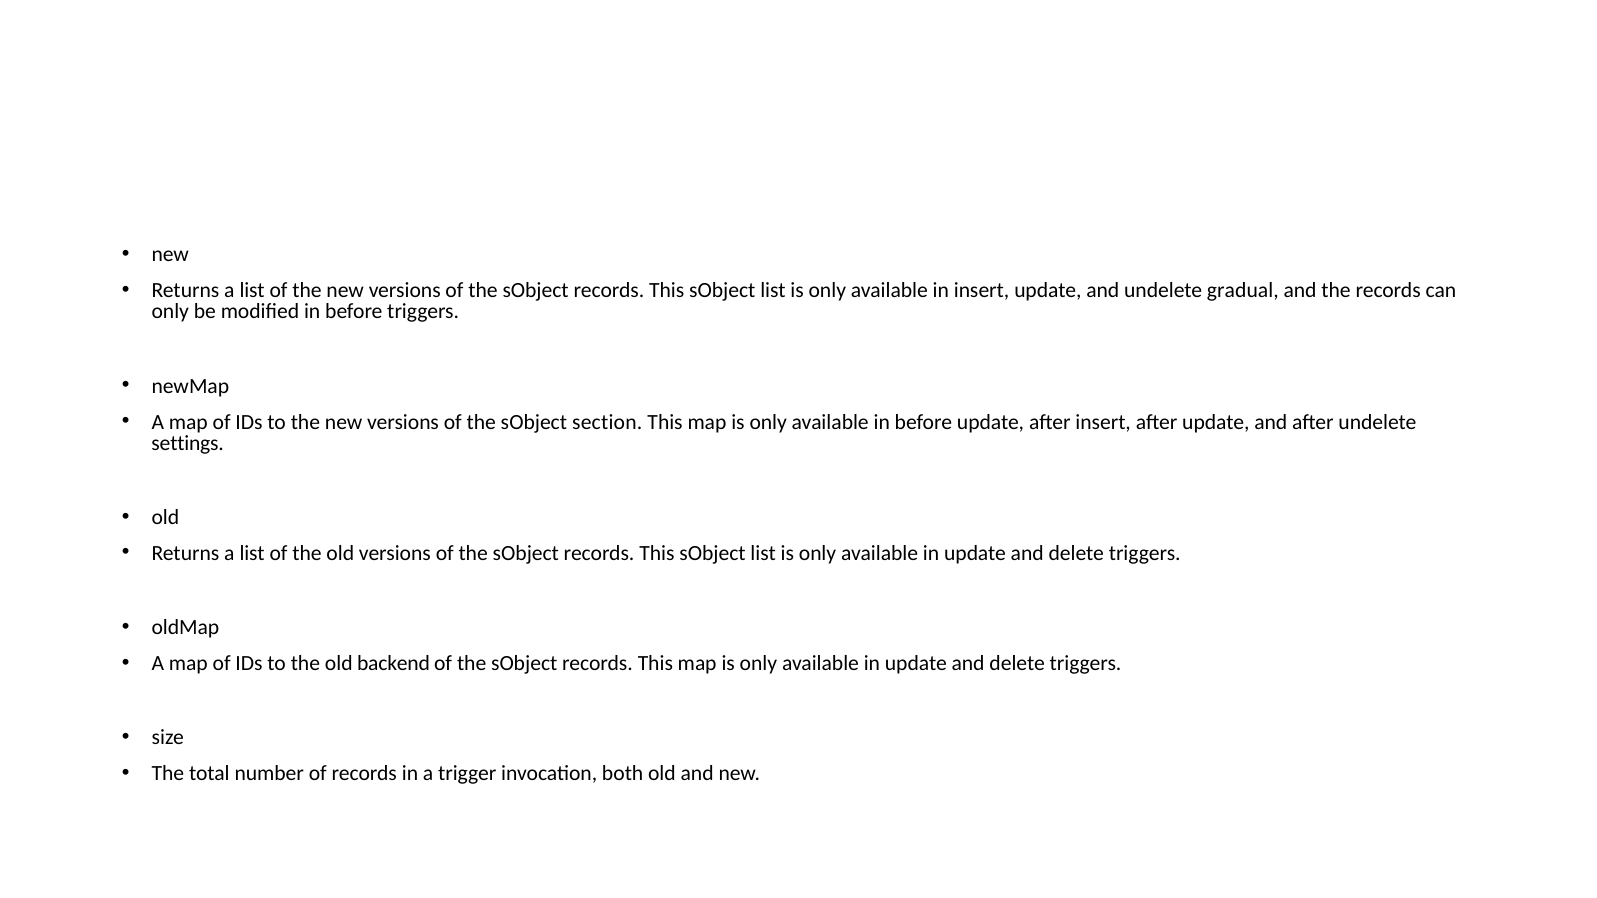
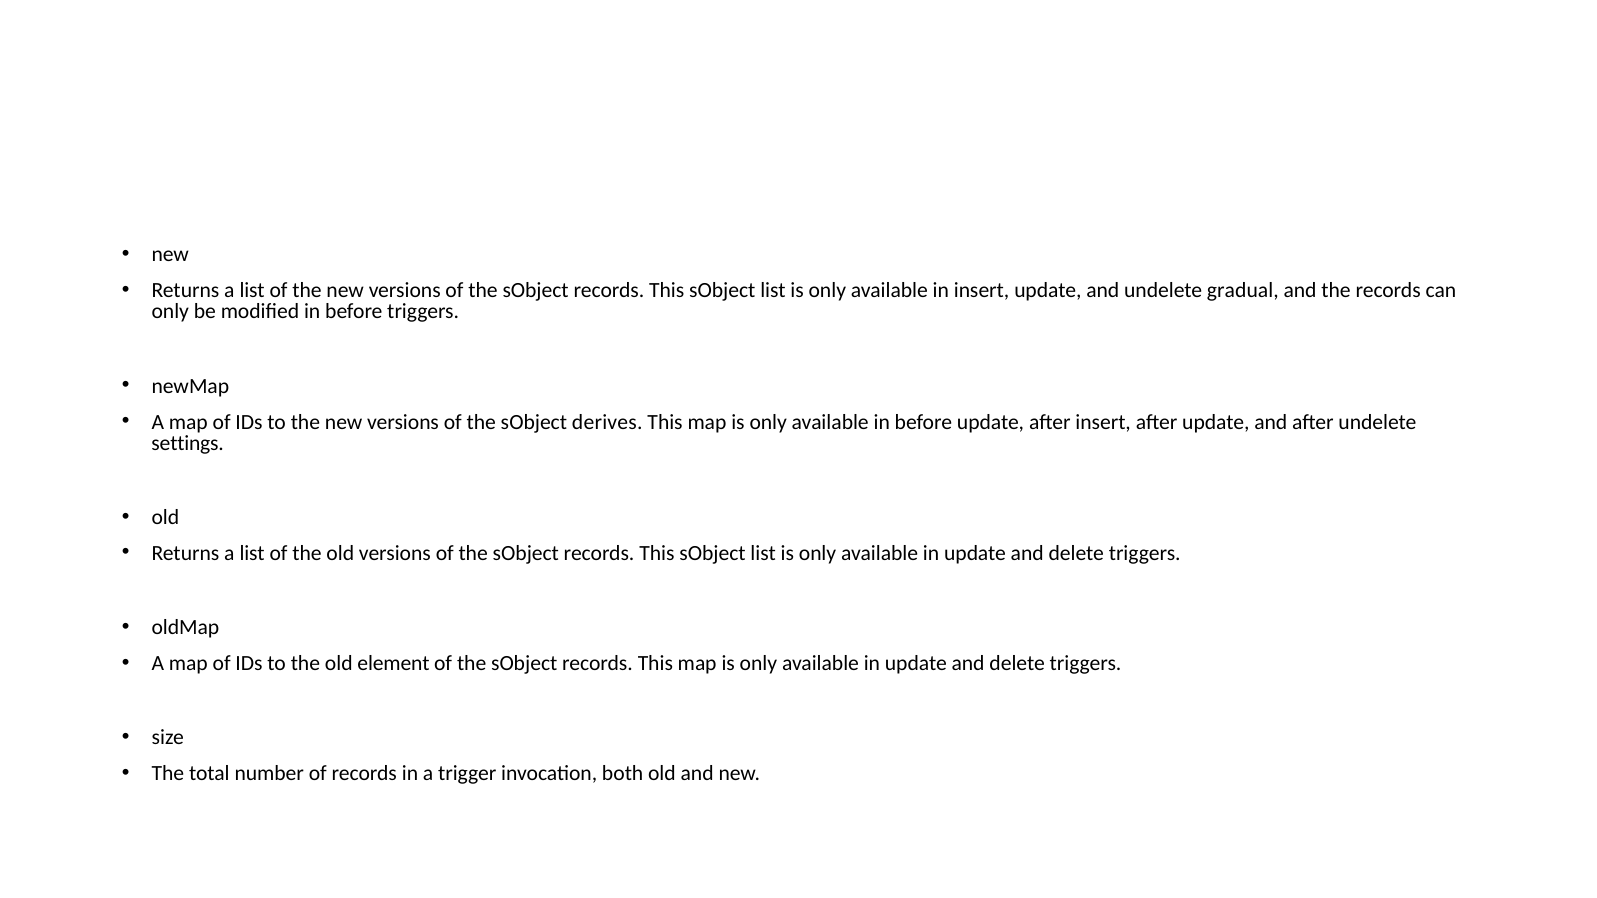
section: section -> derives (607, 422)
backend: backend -> element (393, 664)
